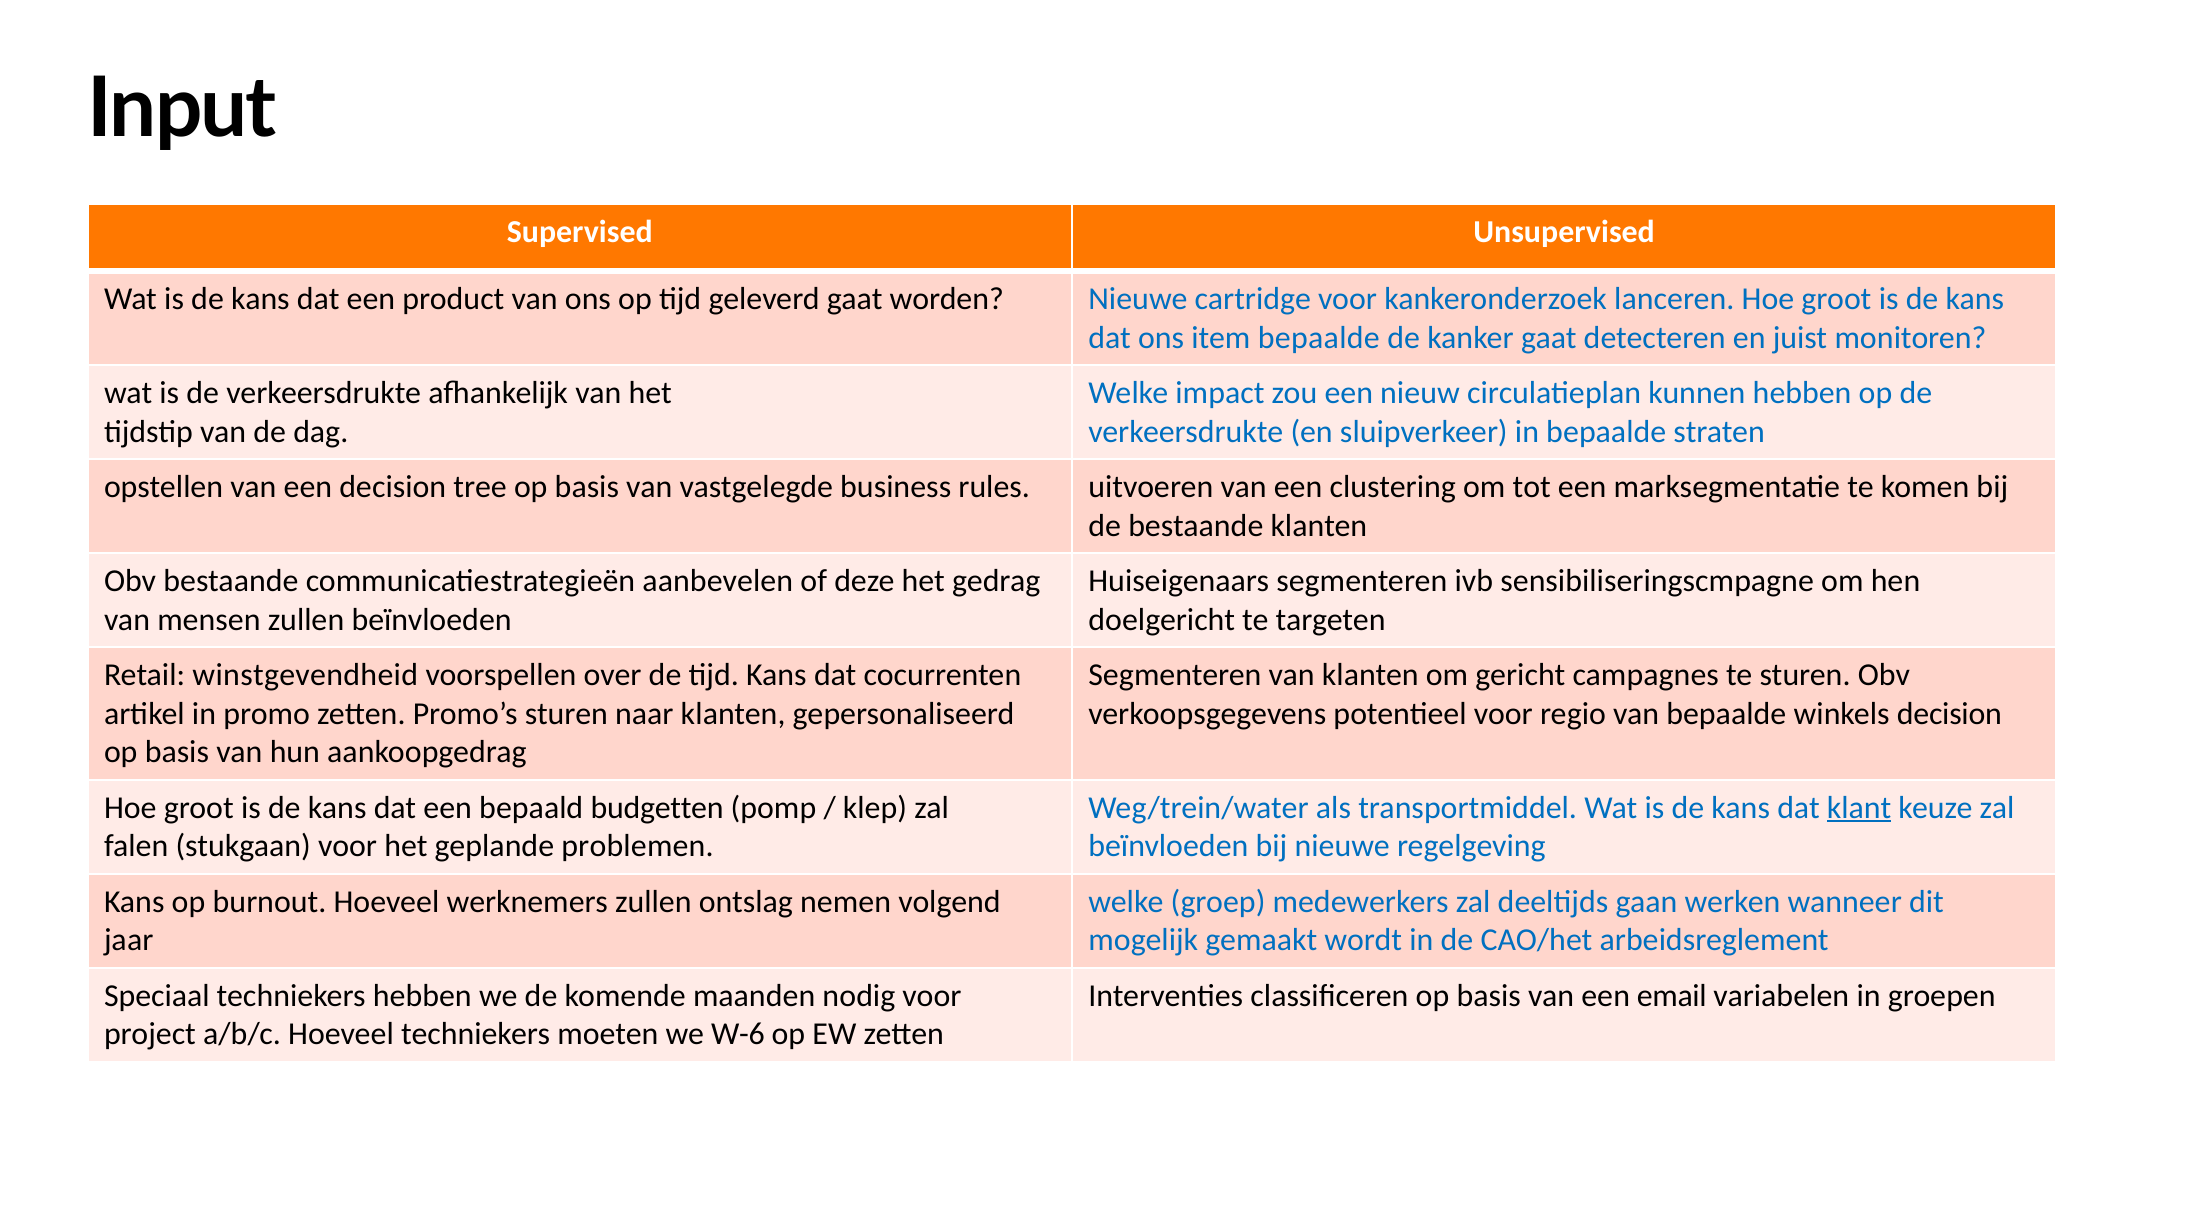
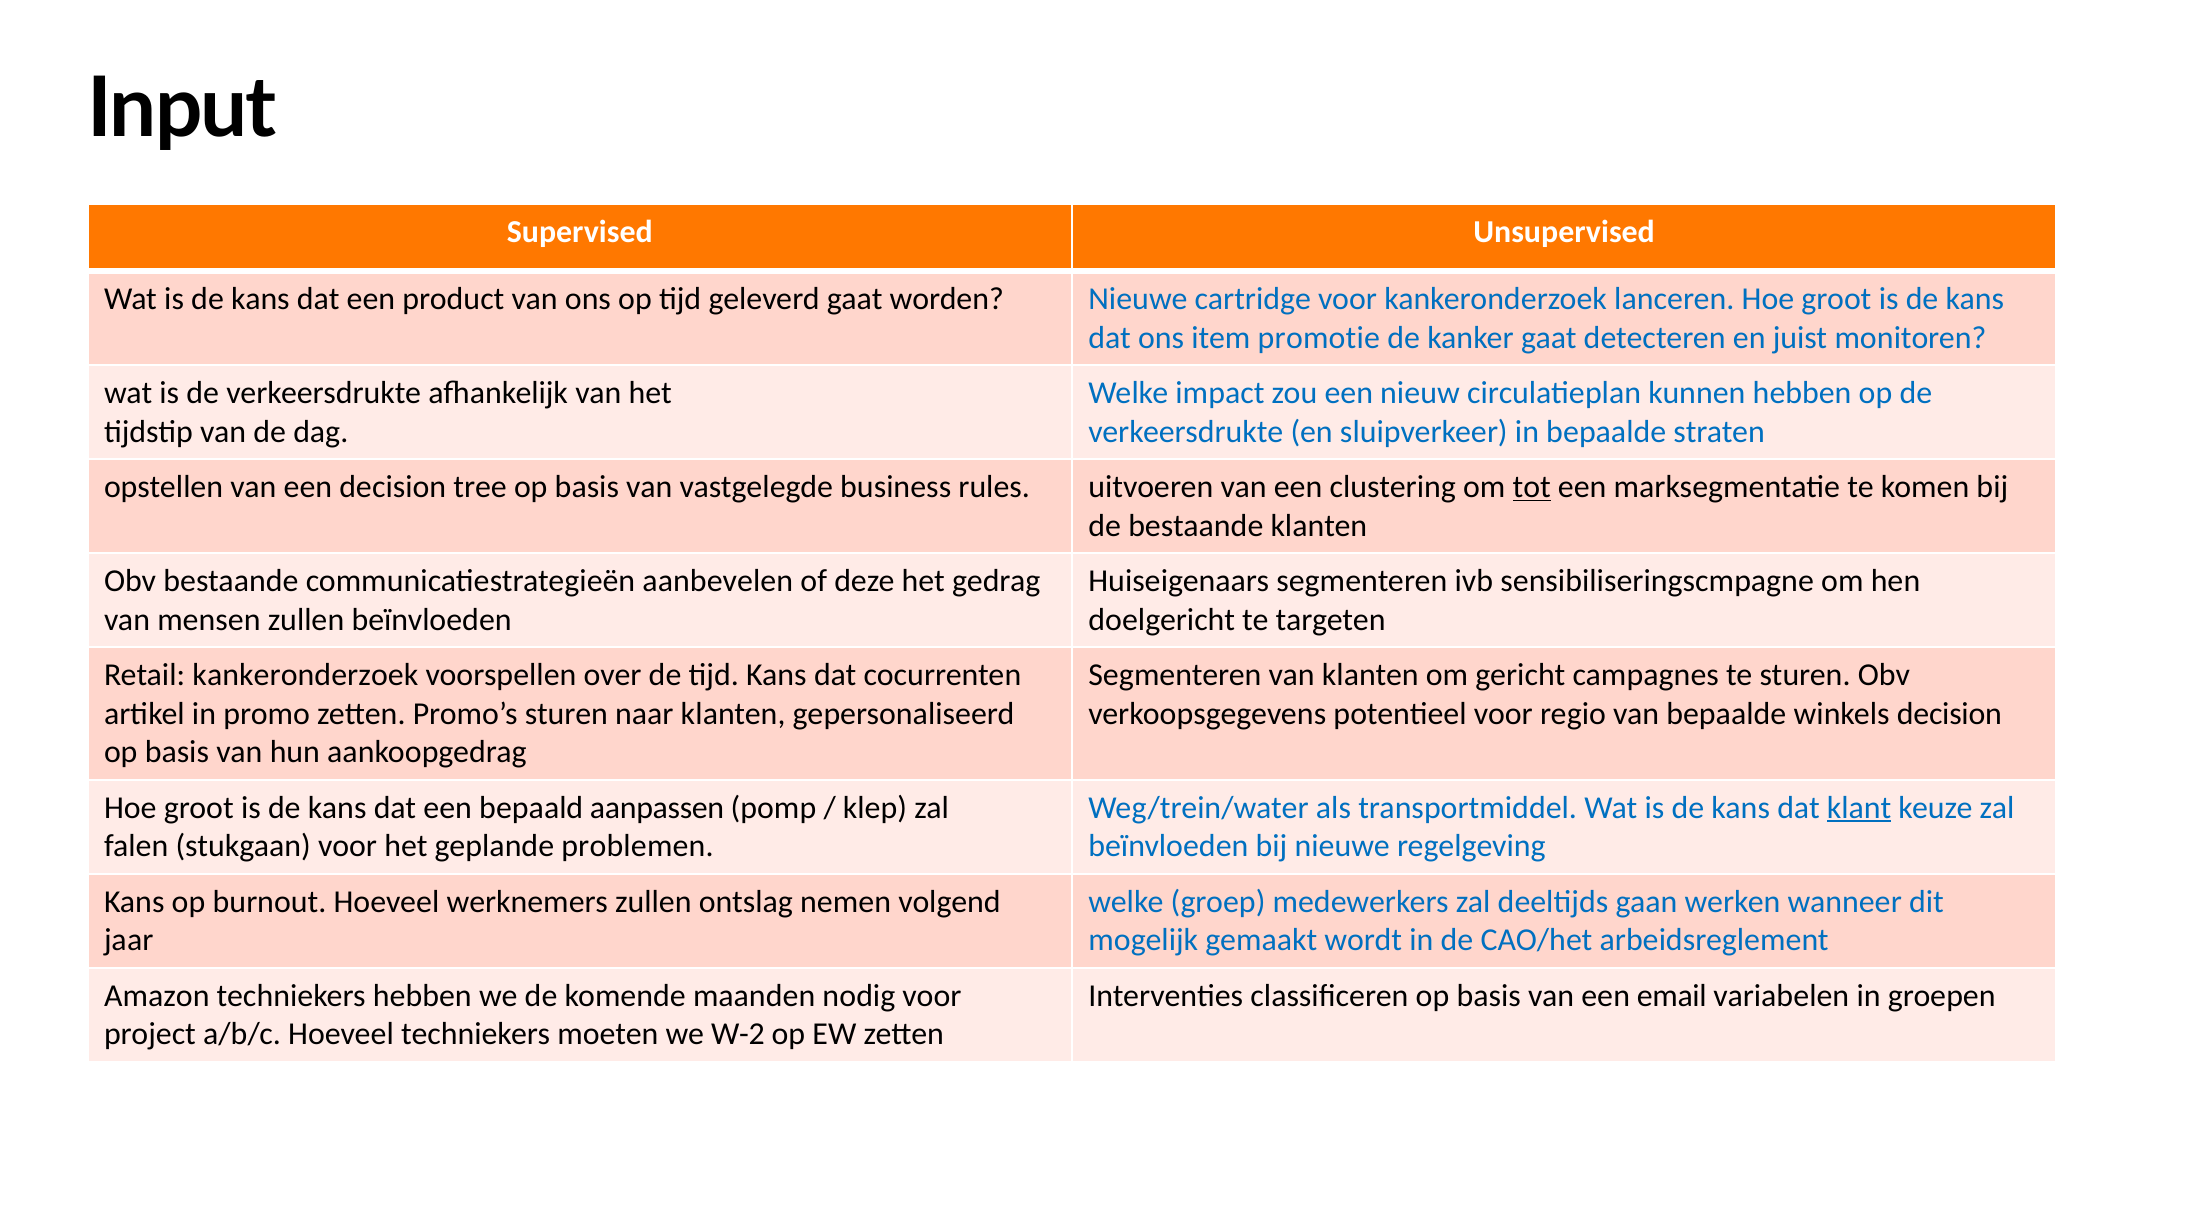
item bepaalde: bepaalde -> promotie (1319, 338)
tot underline: none -> present (1532, 487)
Retail winstgevendheid: winstgevendheid -> kankeronderzoek (305, 675)
budgetten: budgetten -> aanpassen (657, 808)
Speciaal: Speciaal -> Amazon (157, 996)
W-6: W-6 -> W-2 (738, 1035)
